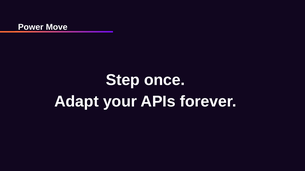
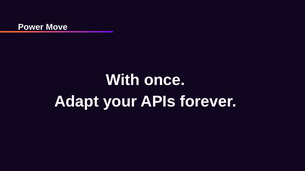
Step: Step -> With (123, 80)
